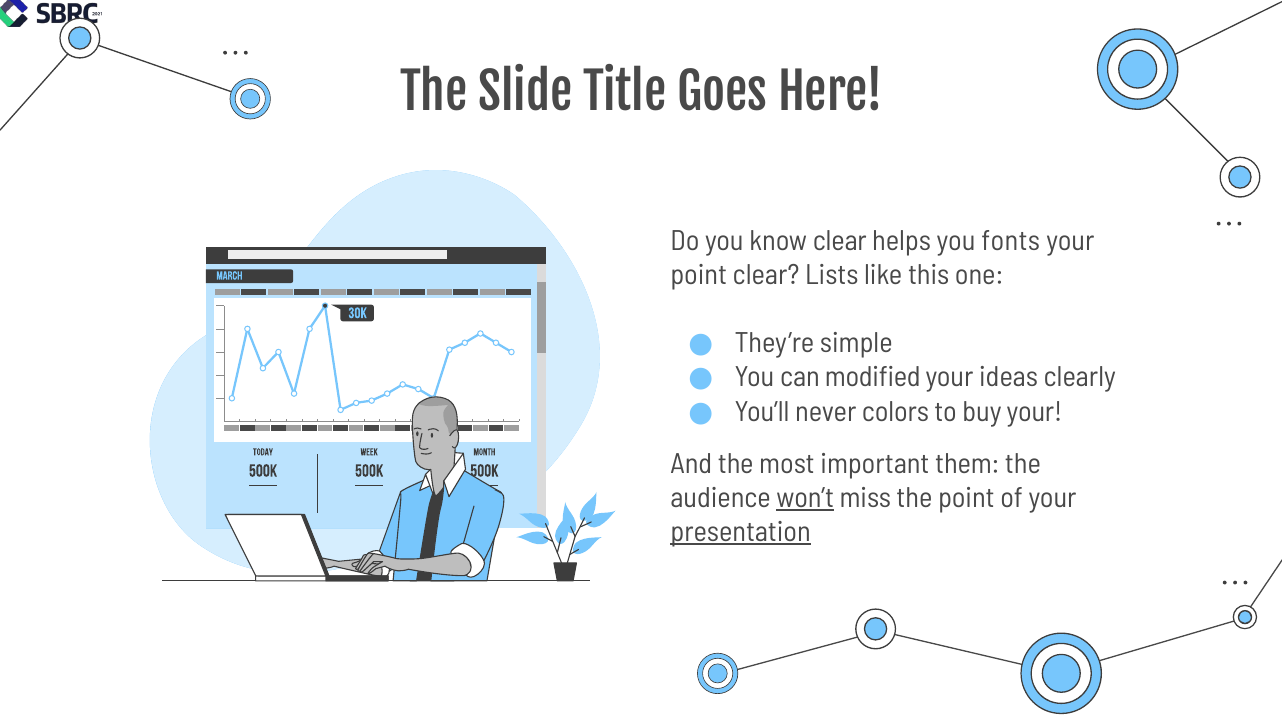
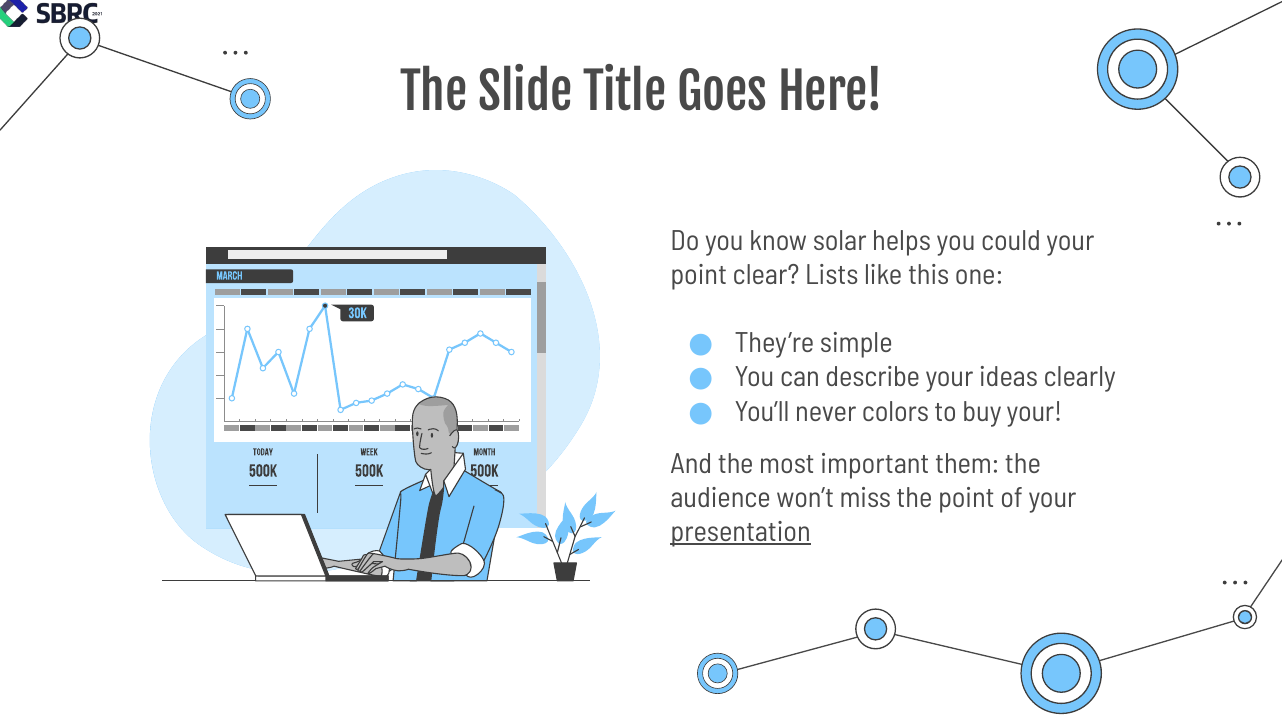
know clear: clear -> solar (840, 241)
fonts: fonts -> could (1011, 241)
modified: modified -> describe (873, 378)
won’t underline: present -> none (805, 498)
